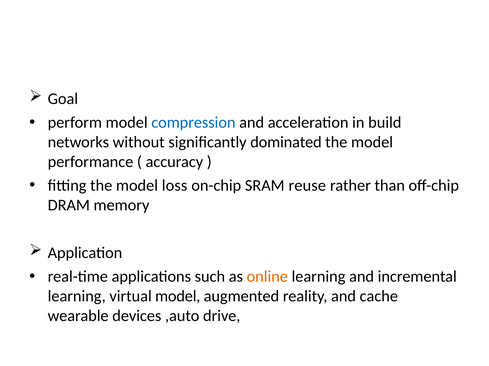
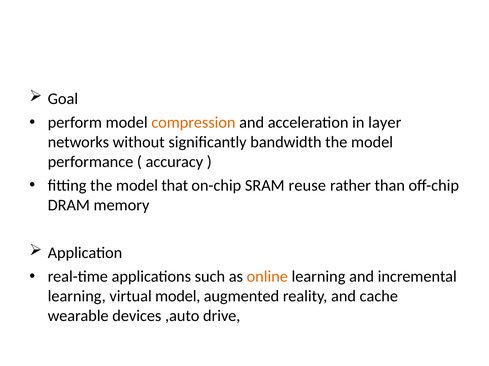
compression colour: blue -> orange (193, 123)
build: build -> layer (385, 123)
dominated: dominated -> bandwidth (286, 142)
loss: loss -> that (175, 186)
